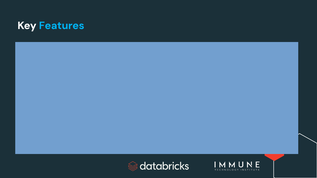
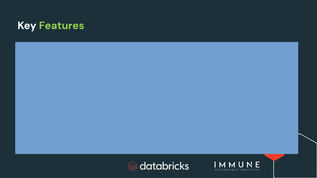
Features colour: light blue -> light green (62, 26)
